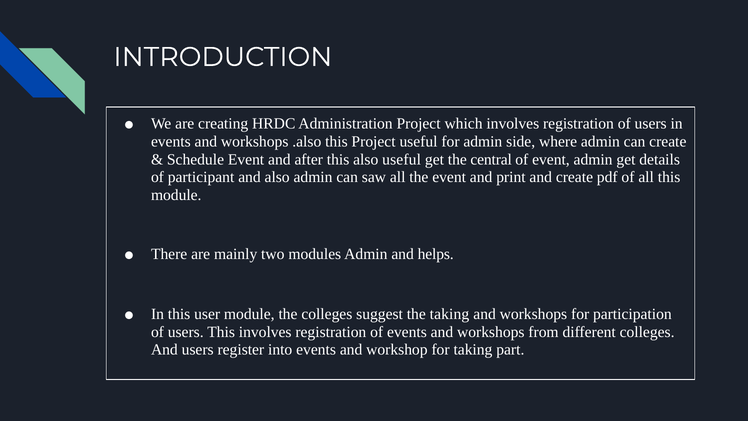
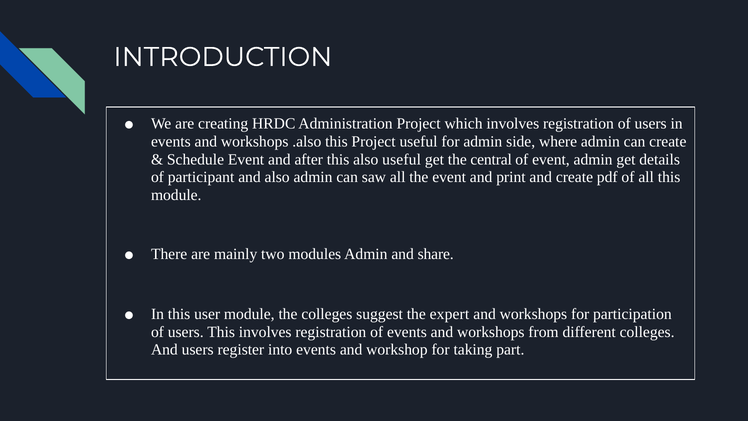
helps: helps -> share (436, 254)
the taking: taking -> expert (449, 314)
